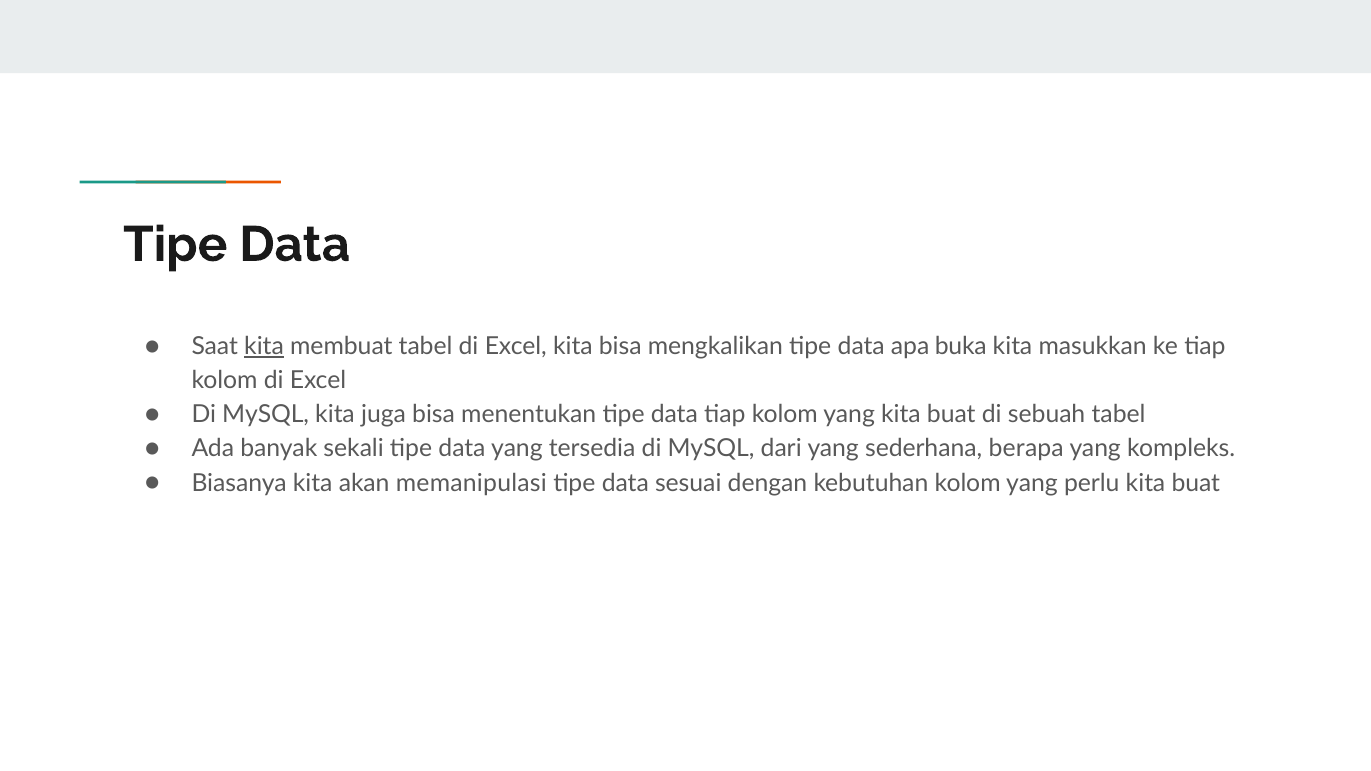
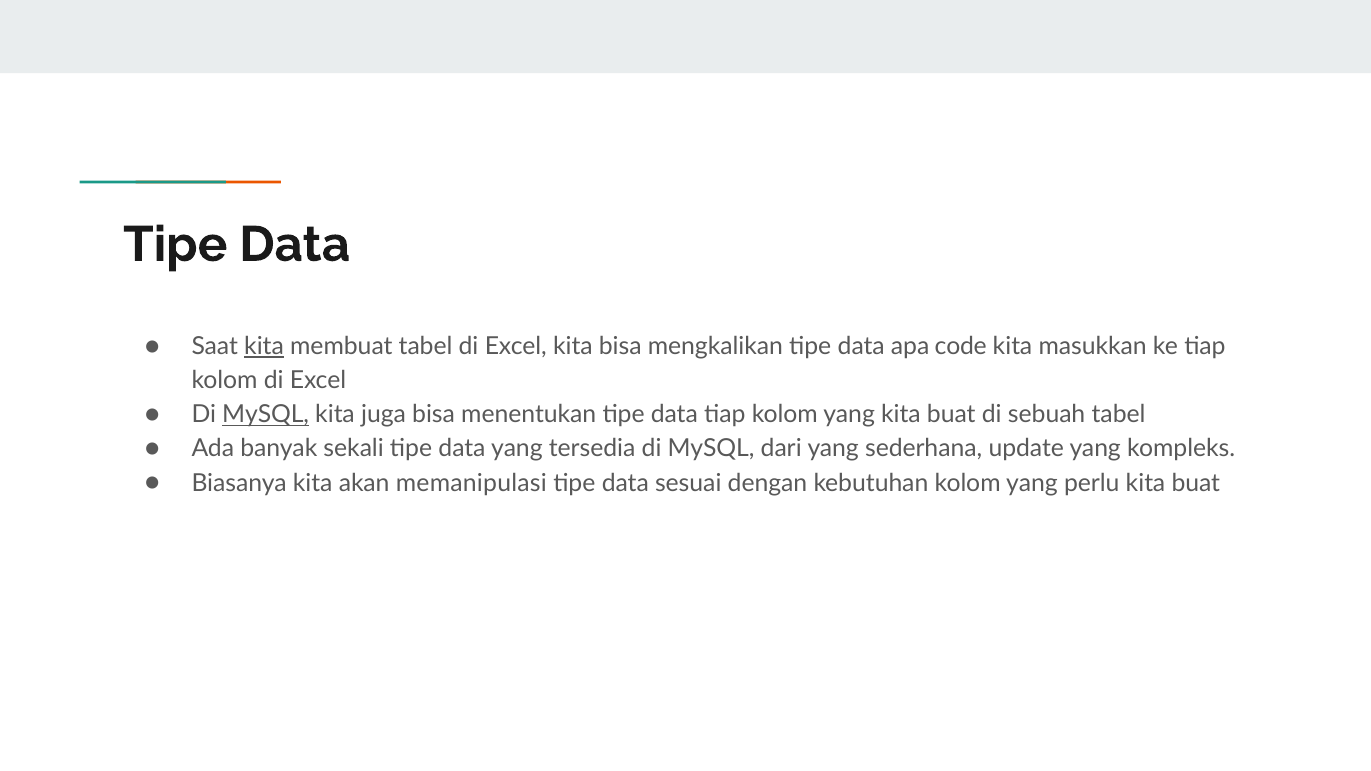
buka: buka -> code (961, 346)
MySQL underline: none -> present (266, 415)
berapa: berapa -> update (1026, 449)
